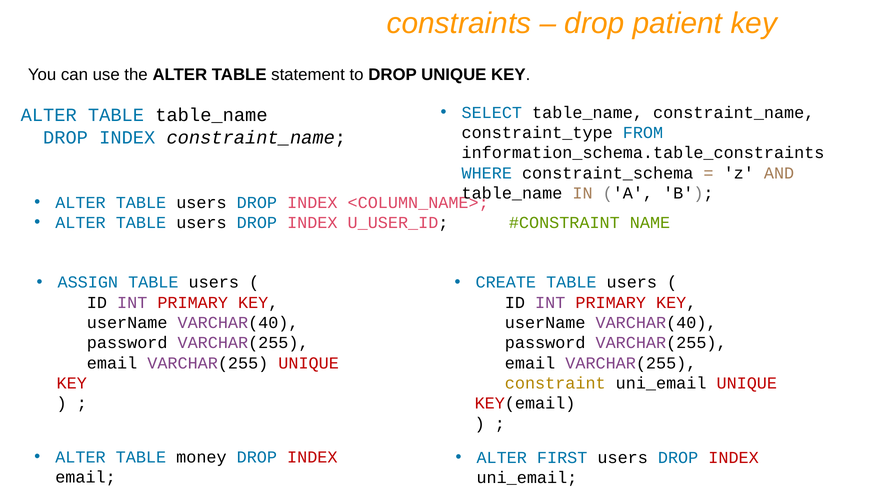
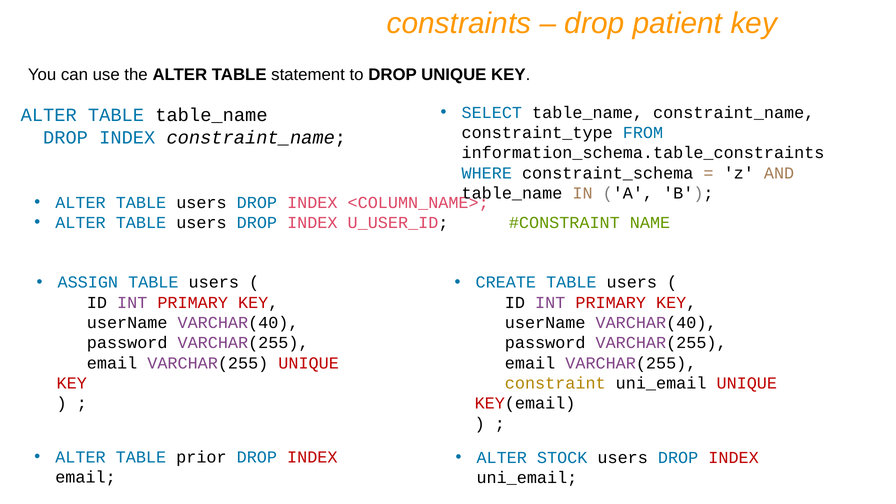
money: money -> prior (201, 457)
FIRST: FIRST -> STOCK (562, 458)
